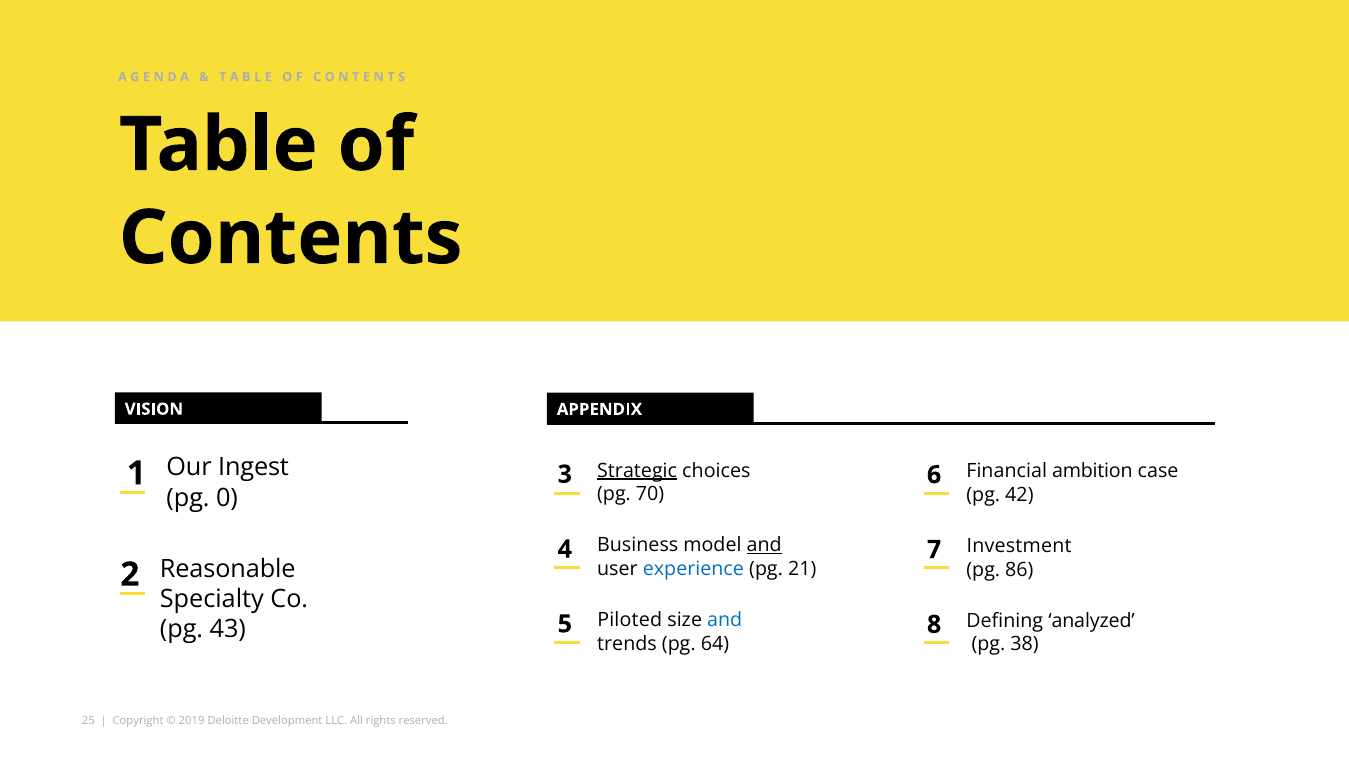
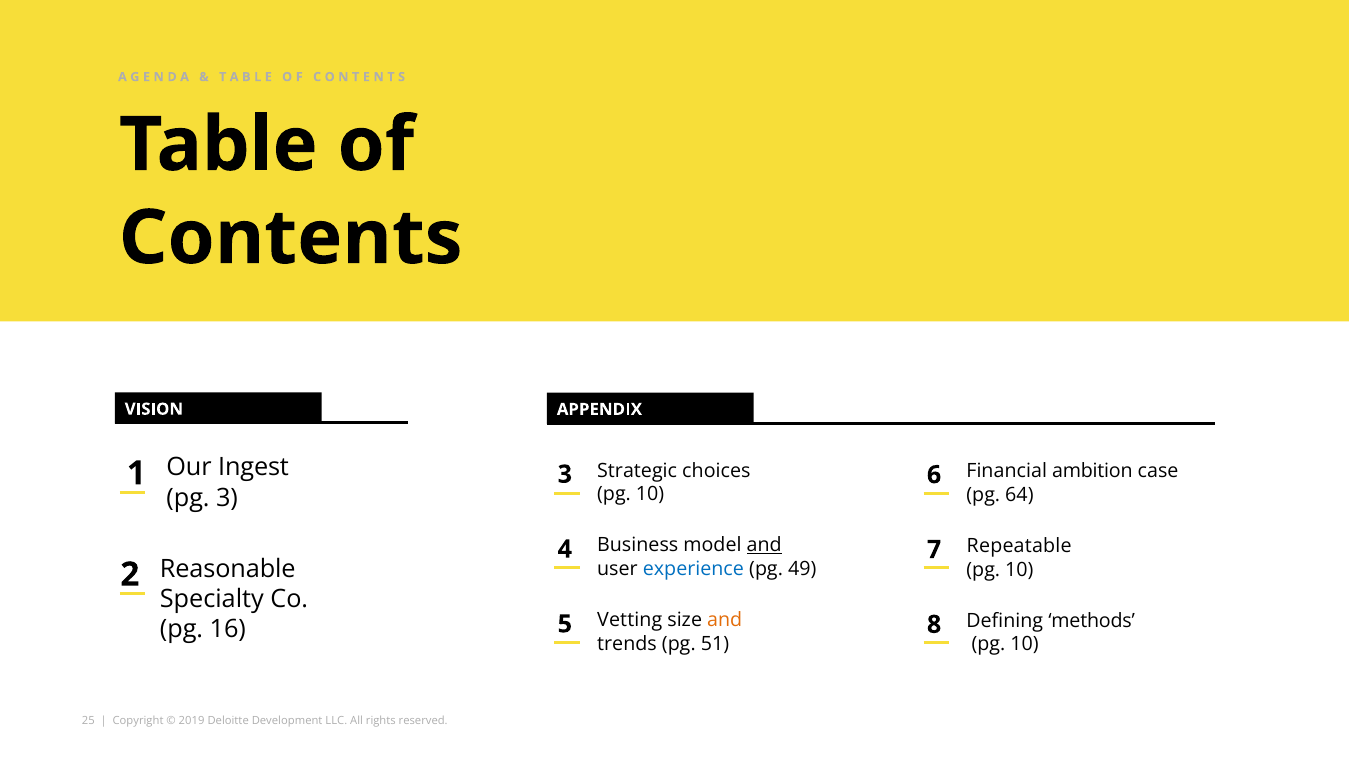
Strategic underline: present -> none (637, 470)
70: 70 -> 10 (650, 494)
42: 42 -> 64 (1019, 495)
pg 0: 0 -> 3 (227, 498)
Investment: Investment -> Repeatable (1019, 546)
21: 21 -> 49 (802, 569)
86: 86 -> 10 (1019, 569)
Piloted: Piloted -> Vetting (630, 620)
and colour: blue -> orange (725, 620)
analyzed: analyzed -> methods (1092, 621)
43: 43 -> 16 (228, 629)
64: 64 -> 51 (715, 644)
38: 38 -> 10 (1024, 644)
